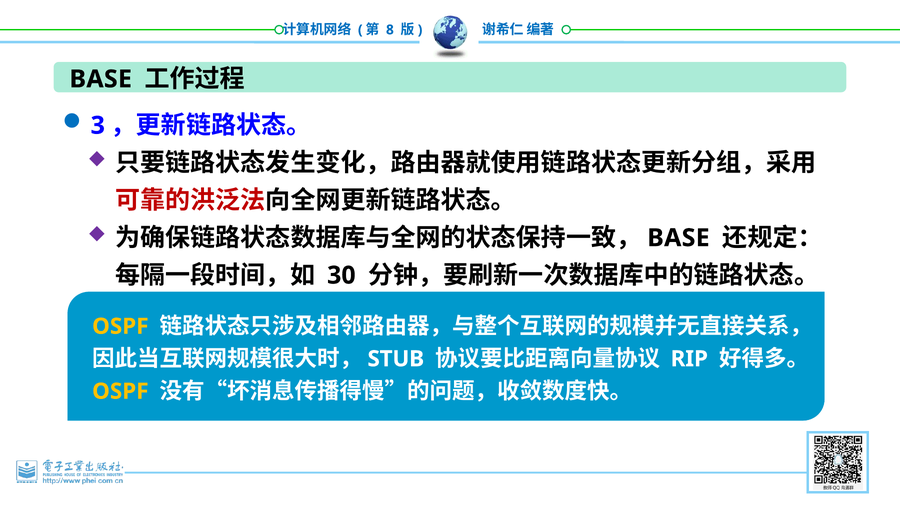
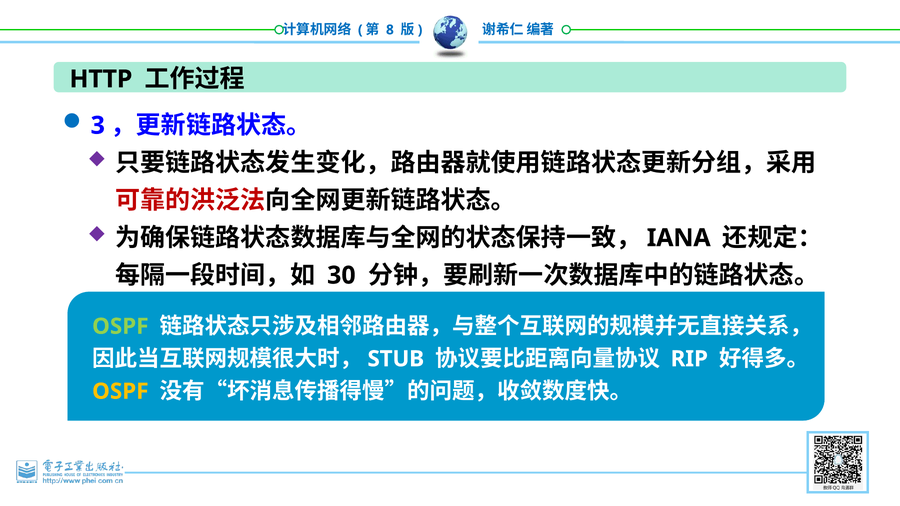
BASE: BASE -> HTTP (101, 79)
BASE: BASE -> IANA (679, 238)
OSPF colour: yellow -> light green (120, 327)
